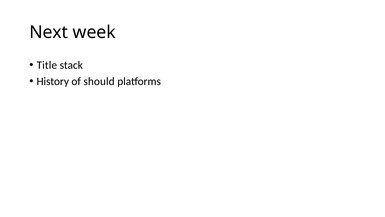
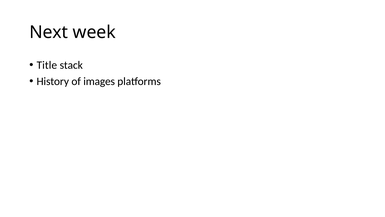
should: should -> images (99, 81)
